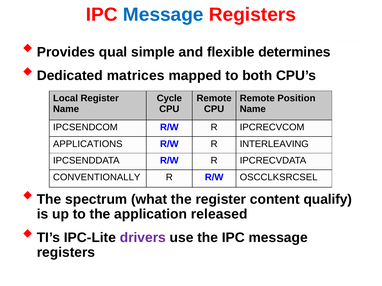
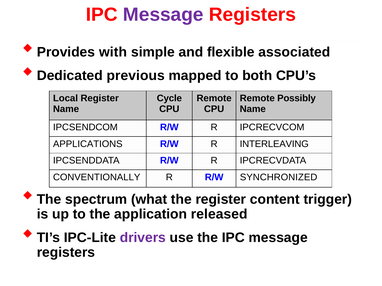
Message colour: blue -> purple (163, 15)
qual: qual -> with (113, 52)
determines: determines -> associated (294, 52)
matrices: matrices -> previous (136, 76)
Position: Position -> Possibly (297, 98)
OSCCLKSRCSEL: OSCCLKSRCSEL -> SYNCHRONIZED (279, 177)
qualify: qualify -> trigger (328, 200)
